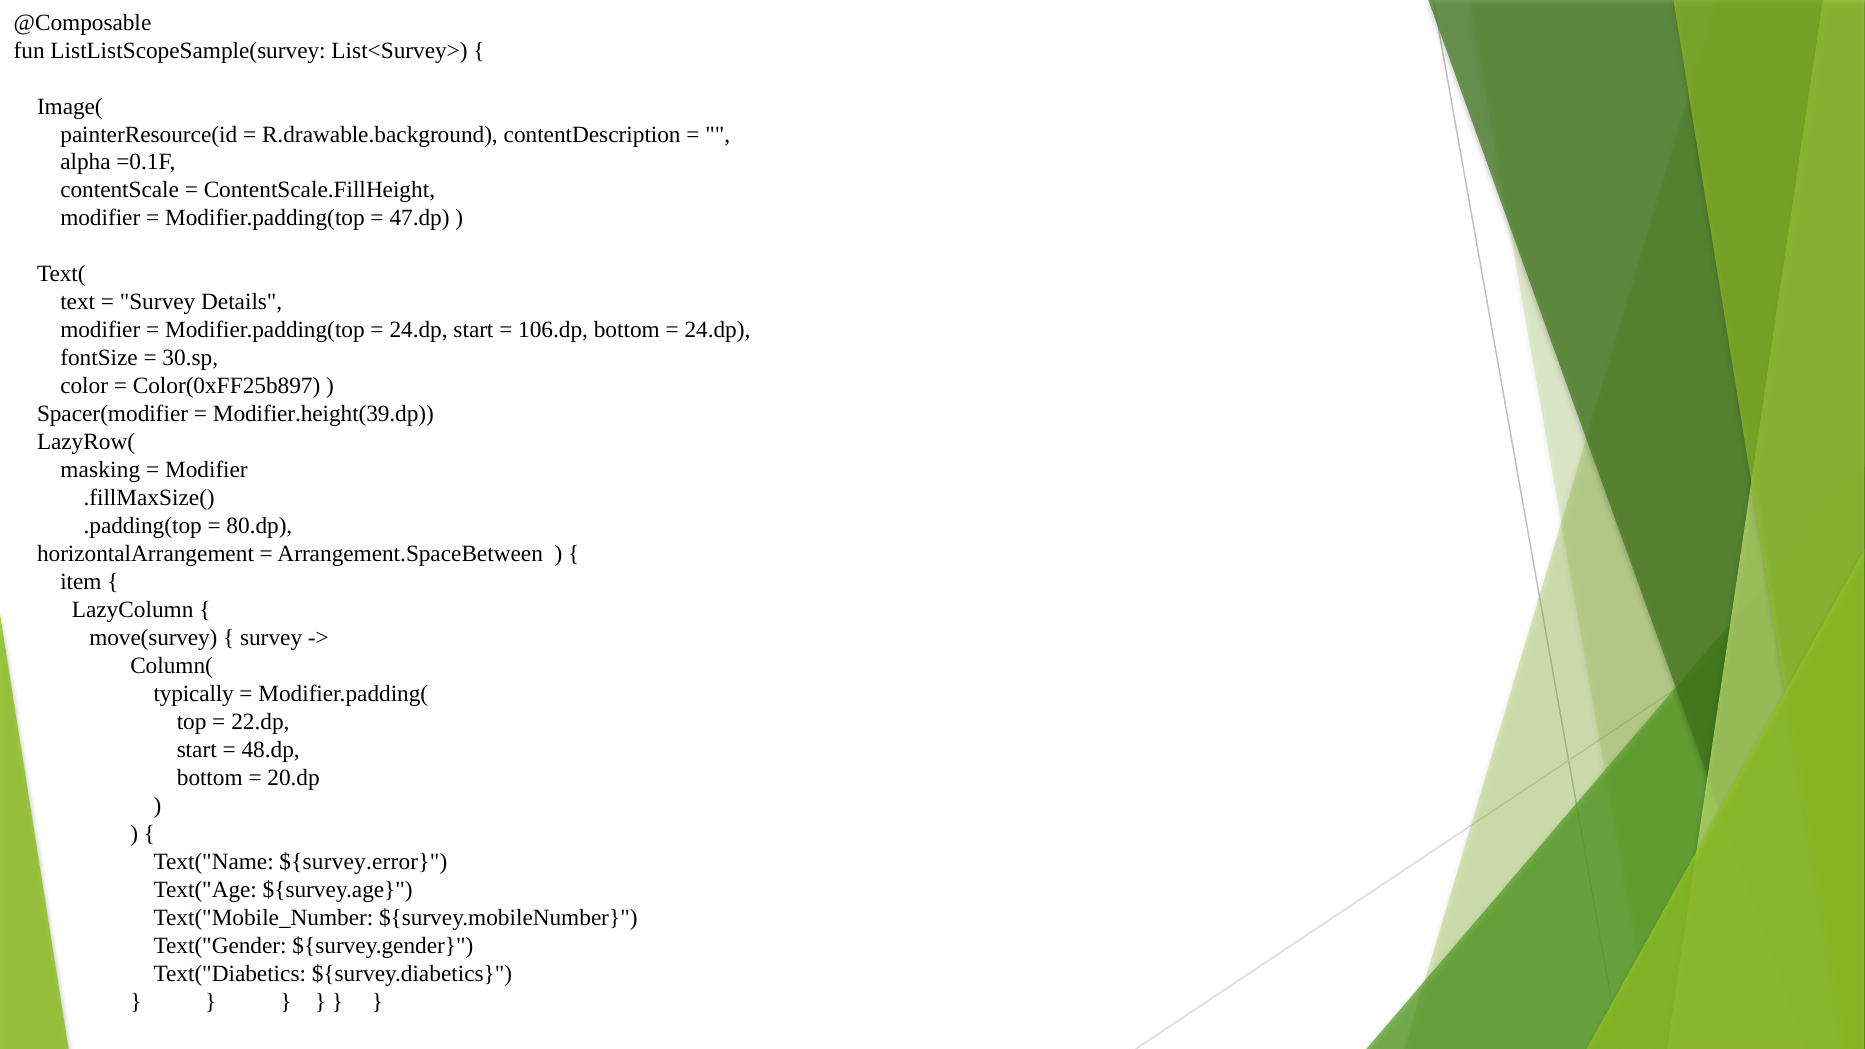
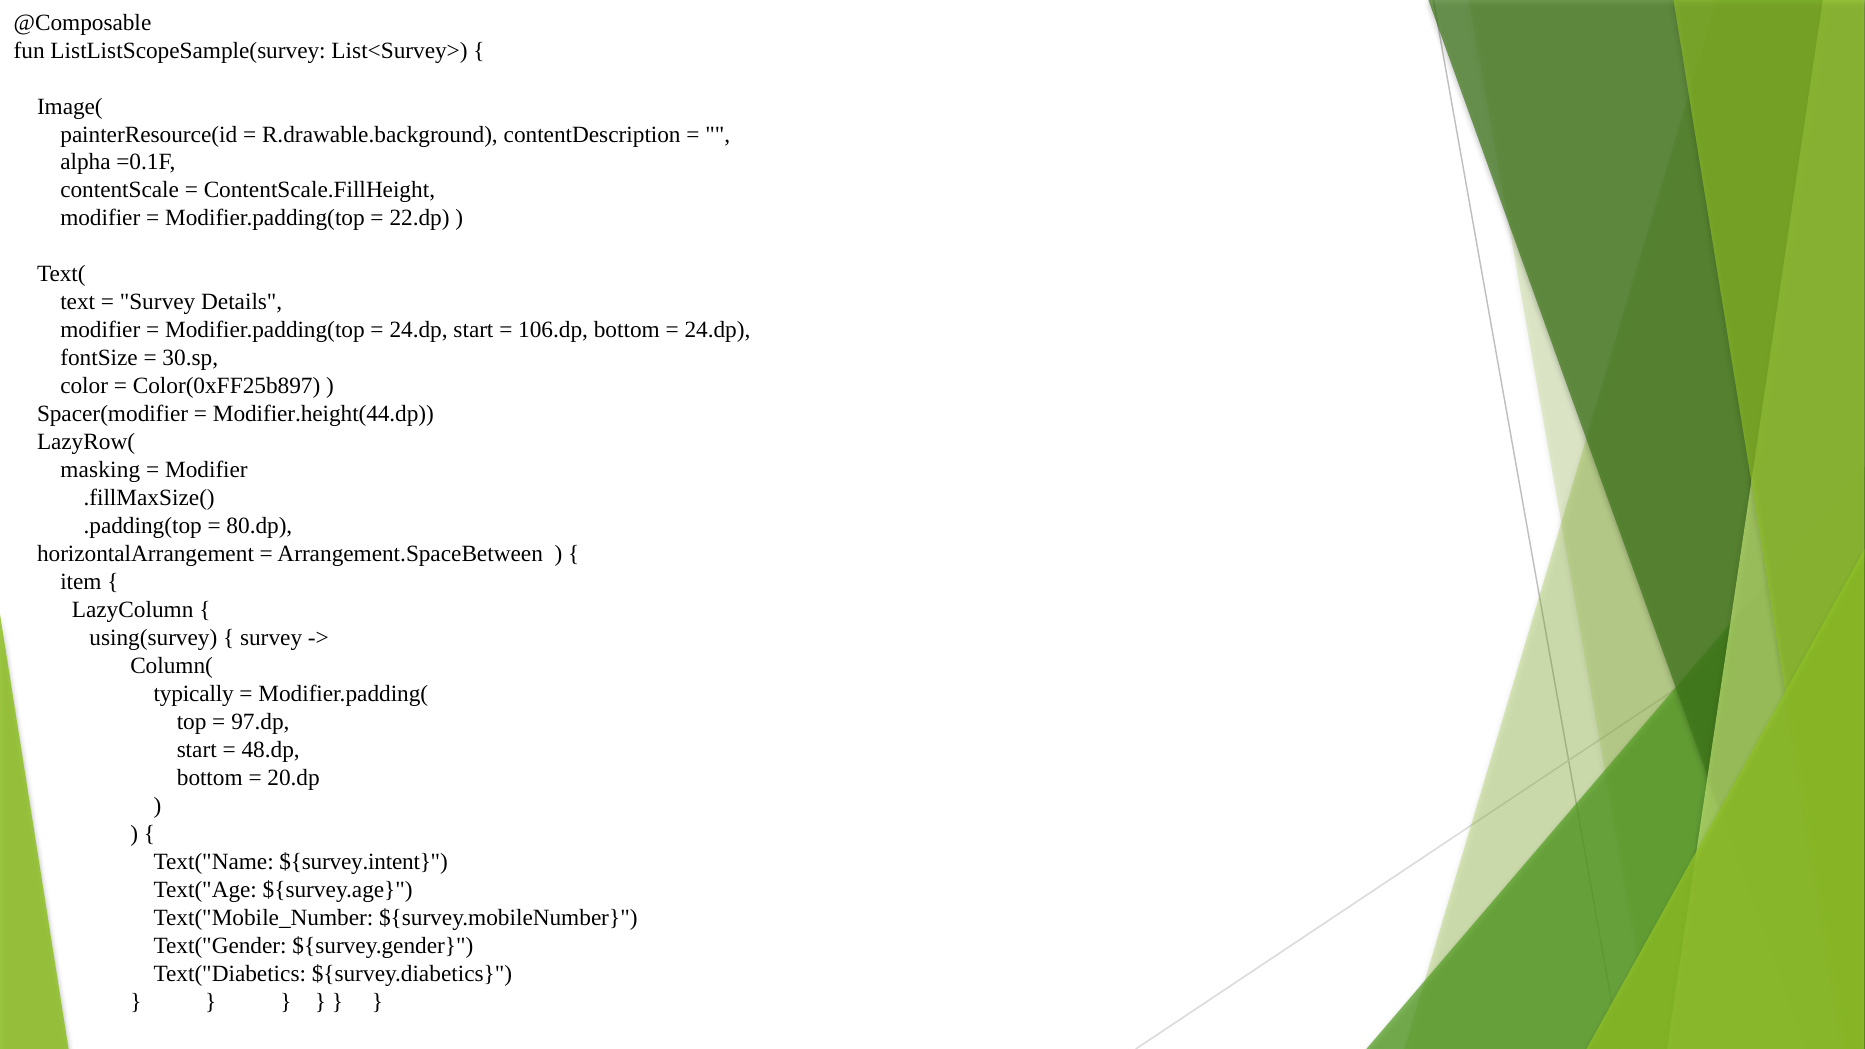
47.dp: 47.dp -> 22.dp (420, 218)
Modifier.height(39.dp: Modifier.height(39.dp -> Modifier.height(44.dp (323, 414)
move(survey: move(survey -> using(survey (153, 638)
22.dp: 22.dp -> 97.dp (260, 722)
${survey.error: ${survey.error -> ${survey.intent (364, 862)
